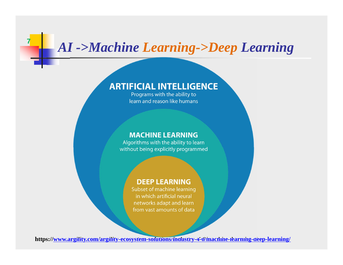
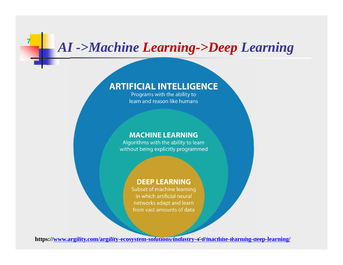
Learning->Deep colour: orange -> red (190, 47)
